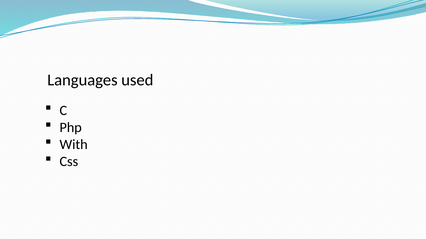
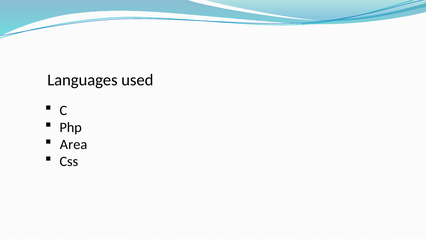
With: With -> Area (74, 145)
